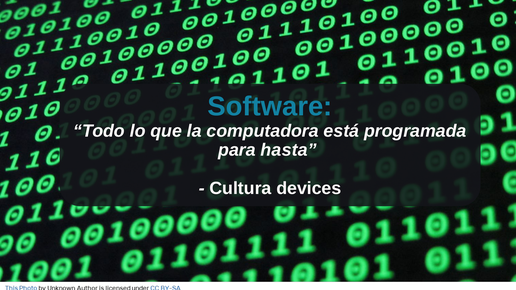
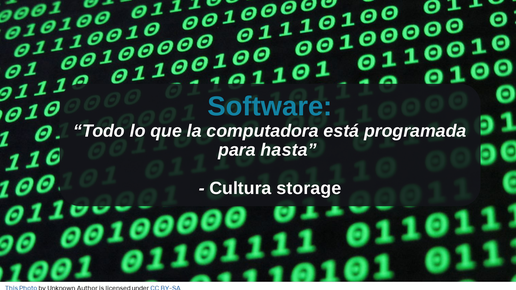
devices: devices -> storage (309, 189)
